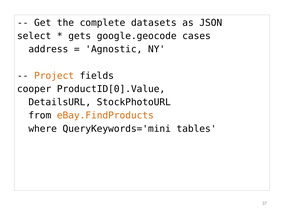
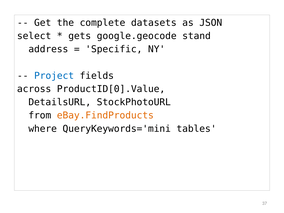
cases: cases -> stand (197, 36)
Agnostic: Agnostic -> Specific (114, 49)
Project colour: orange -> blue (54, 76)
cooper: cooper -> across (34, 89)
